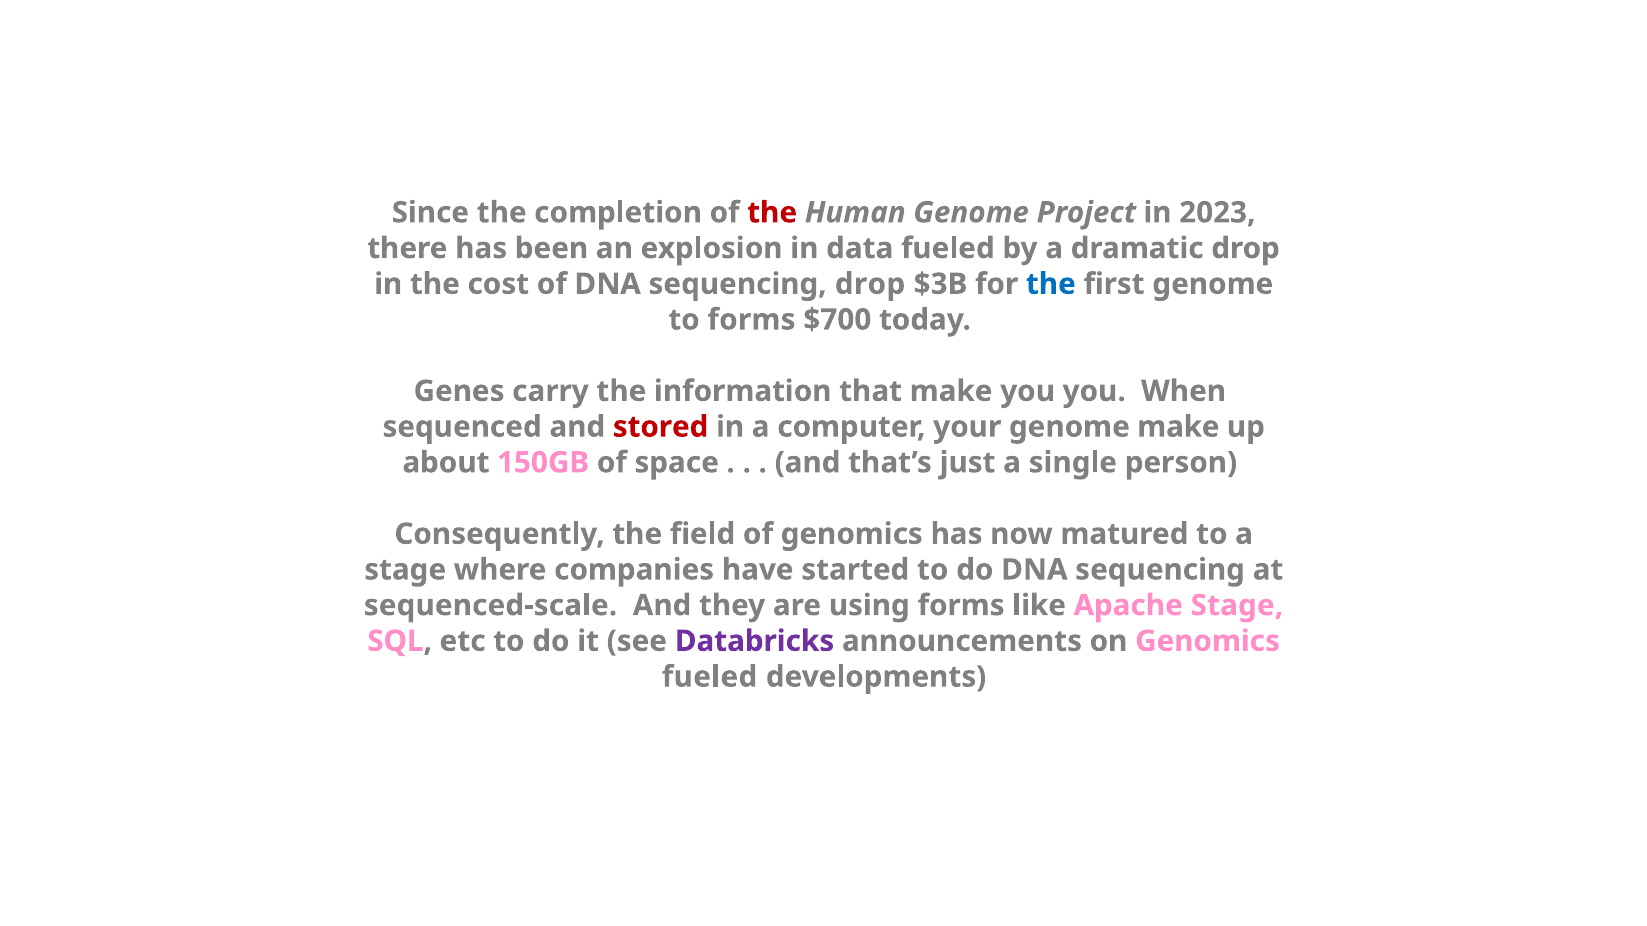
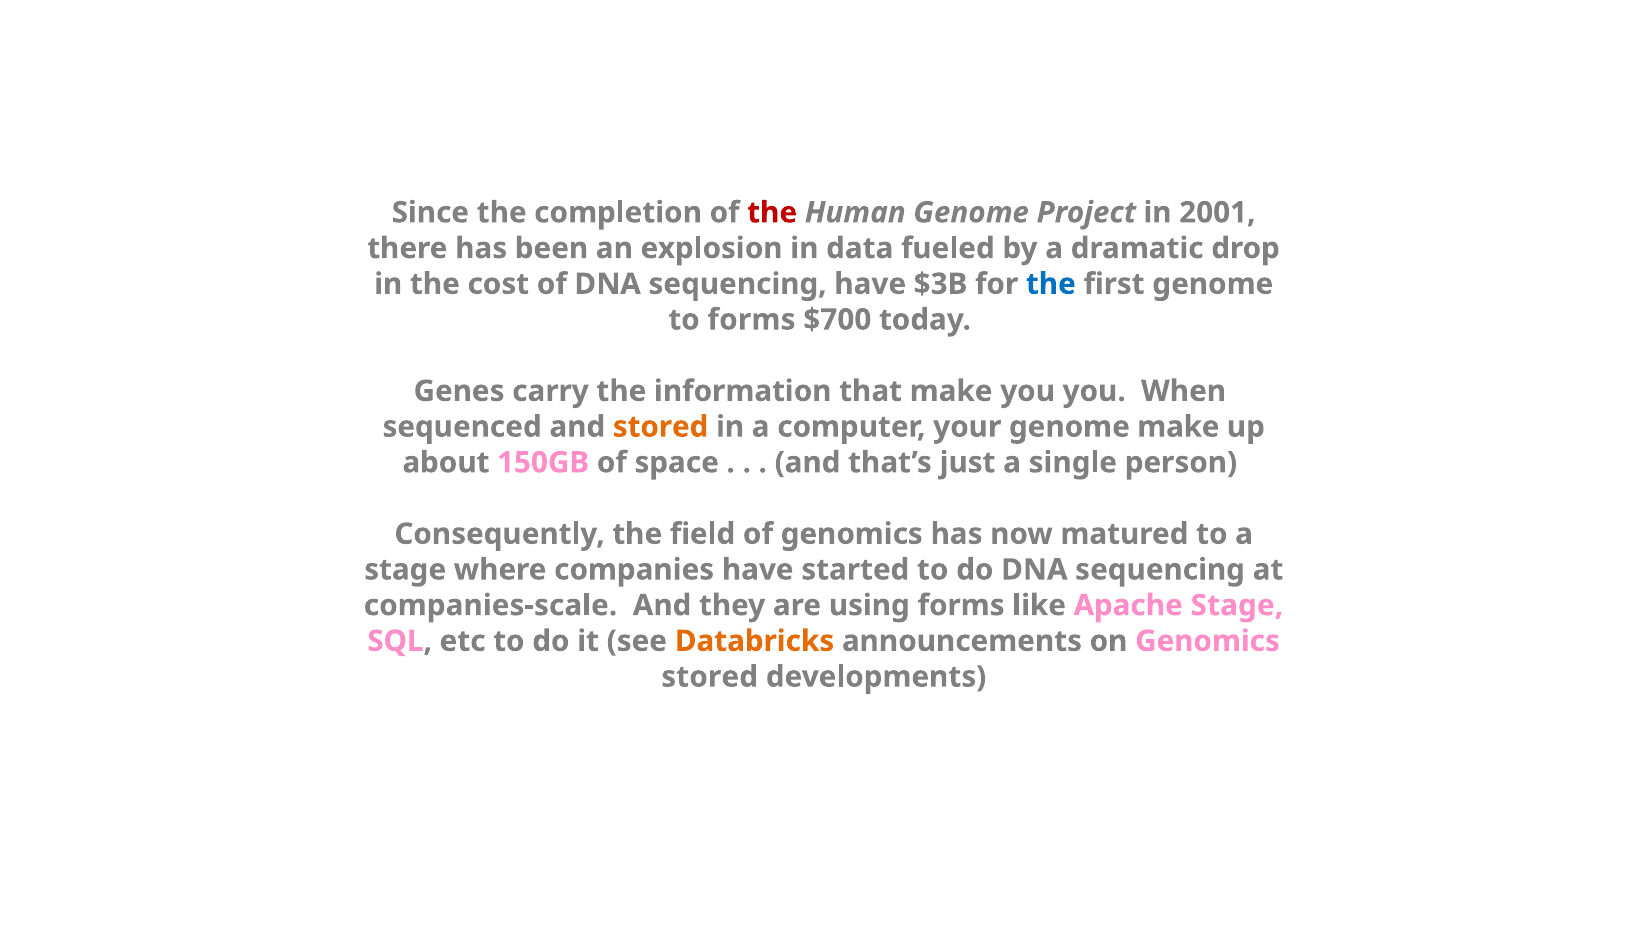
2023: 2023 -> 2001 (1217, 213)
sequencing drop: drop -> have (870, 284)
stored colour: red -> orange (661, 427)
sequenced-scale: sequenced-scale -> companies-scale (490, 606)
Databricks colour: purple -> orange (754, 641)
fueled: fueled -> stored (710, 677)
